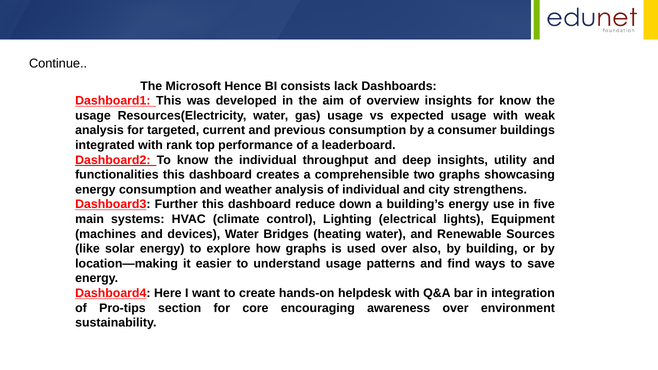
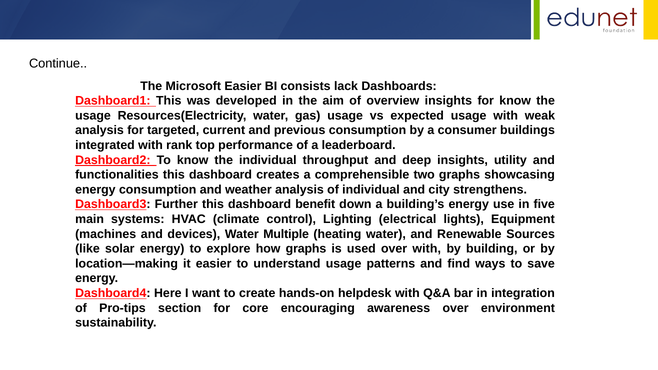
Microsoft Hence: Hence -> Easier (243, 86)
reduce: reduce -> benefit (315, 204)
Bridges: Bridges -> Multiple (286, 234)
over also: also -> with (427, 249)
